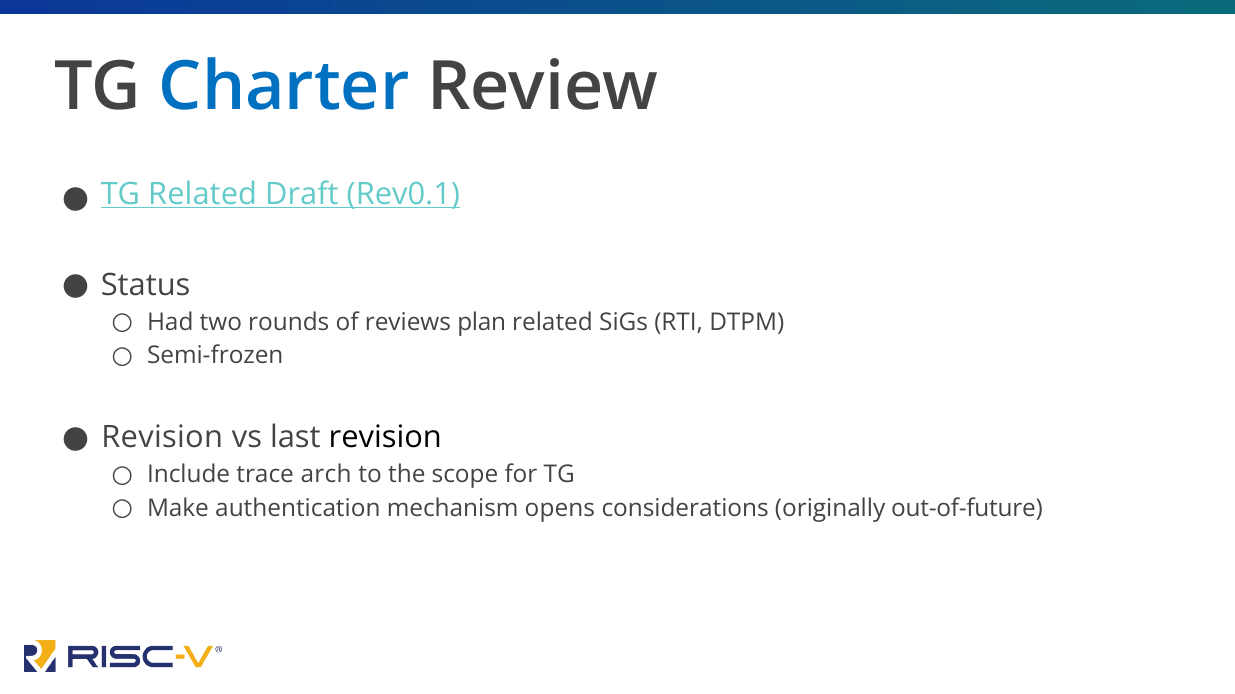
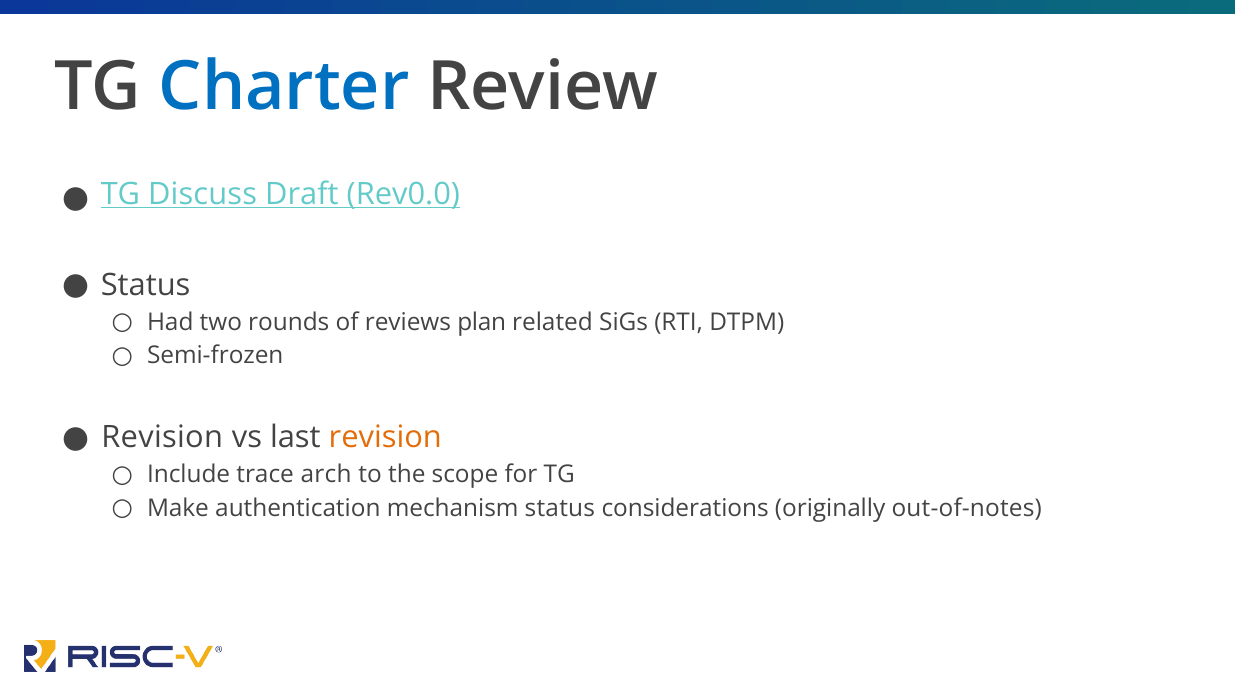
TG Related: Related -> Discuss (203, 195)
Rev0.1: Rev0.1 -> Rev0.0 (403, 195)
revision colour: black -> orange (385, 438)
mechanism opens: opens -> status (560, 509)
out-of-future: out-of-future -> out-of-notes (967, 509)
